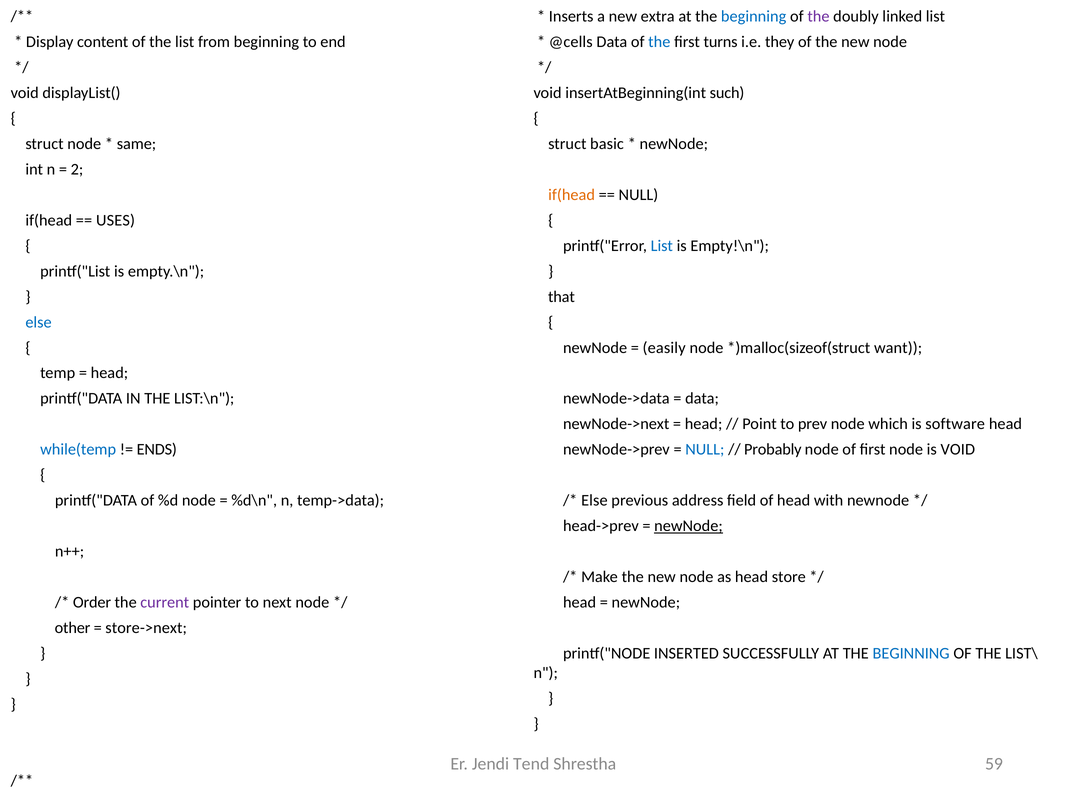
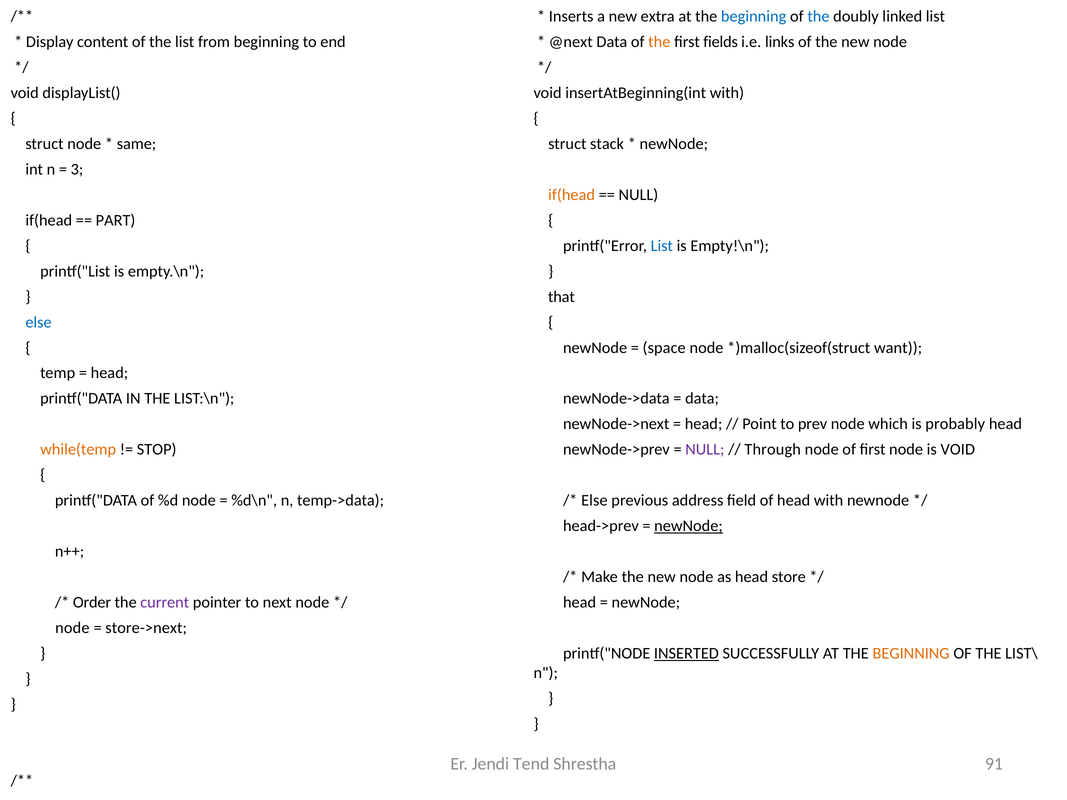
the colour: purple -> blue (818, 16)
@cells: @cells -> @next (571, 42)
the colour: blue -> orange (659, 42)
turns: turns -> fields (721, 42)
they: they -> links (780, 42)
insertAtBeginning(int such: such -> with (727, 93)
basic: basic -> stack (607, 144)
2: 2 -> 3 (77, 169)
USES: USES -> PART (116, 220)
easily: easily -> space (664, 348)
software: software -> probably (955, 424)
while(temp colour: blue -> orange (78, 450)
ENDS: ENDS -> STOP (157, 450)
NULL colour: blue -> purple (705, 450)
Probably: Probably -> Through (773, 450)
other: other -> node (72, 628)
INSERTED underline: none -> present (686, 654)
BEGINNING colour: blue -> orange (911, 654)
59: 59 -> 91 (994, 764)
